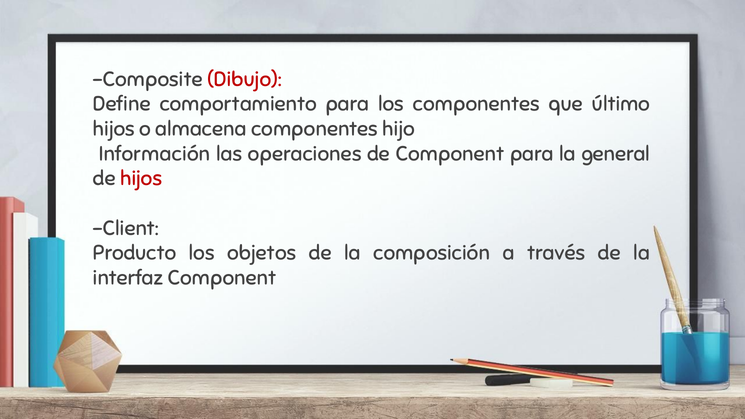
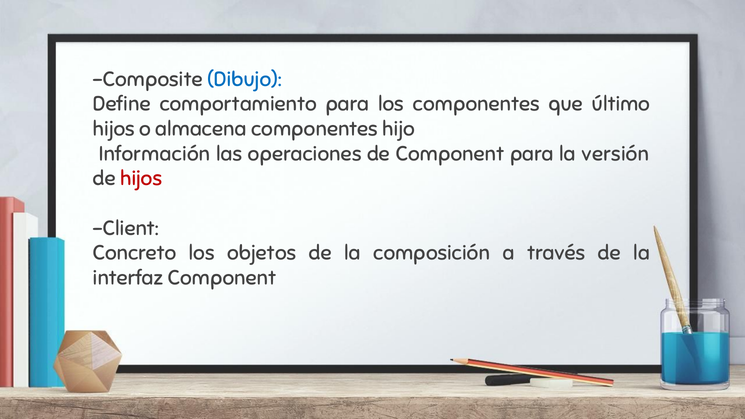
Dibujo colour: red -> blue (244, 79)
general: general -> versión (616, 154)
Producto: Producto -> Concreto (135, 253)
